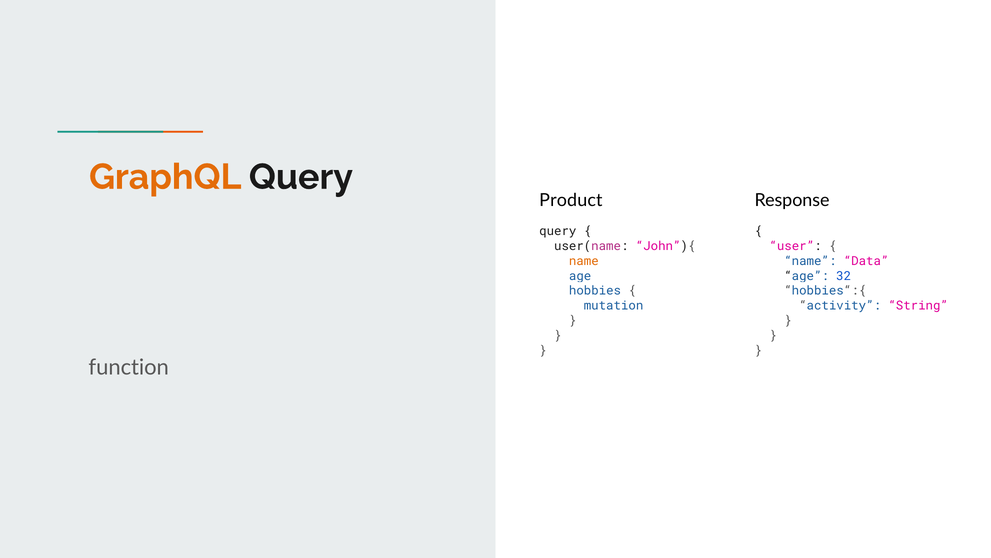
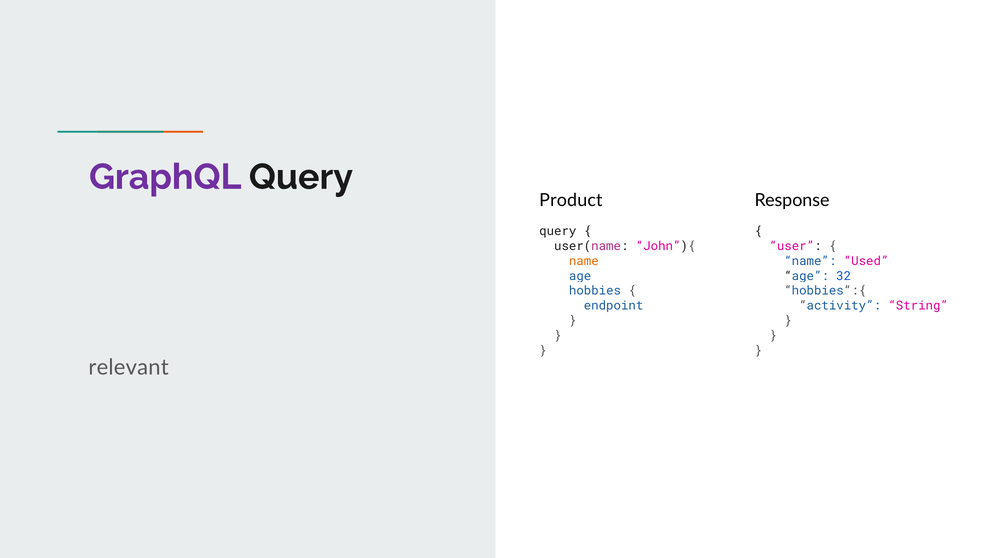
GraphQL colour: orange -> purple (165, 177)
Data: Data -> Used (866, 261)
mutation: mutation -> endpoint (614, 305)
function: function -> relevant (129, 367)
